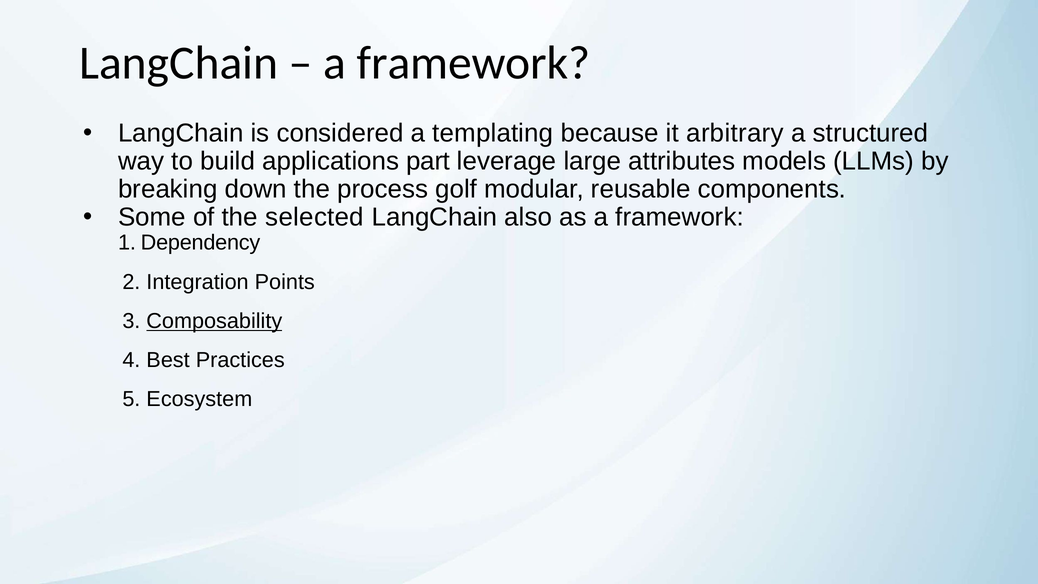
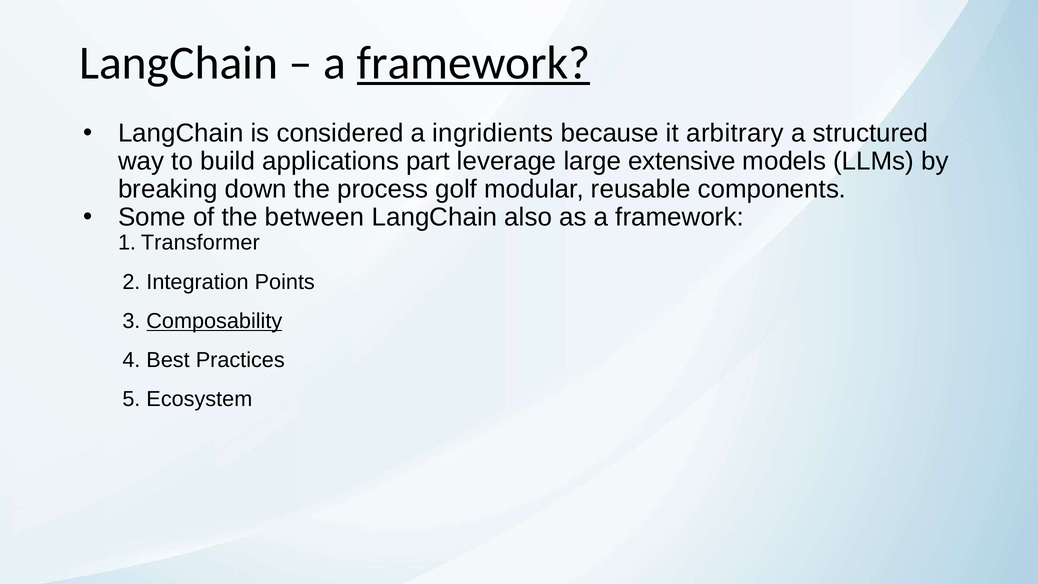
framework underline: none -> present (474, 63)
templating: templating -> ingridients (493, 133)
attributes: attributes -> extensive (682, 161)
selected: selected -> between (315, 217)
Dependency: Dependency -> Transformer (200, 243)
